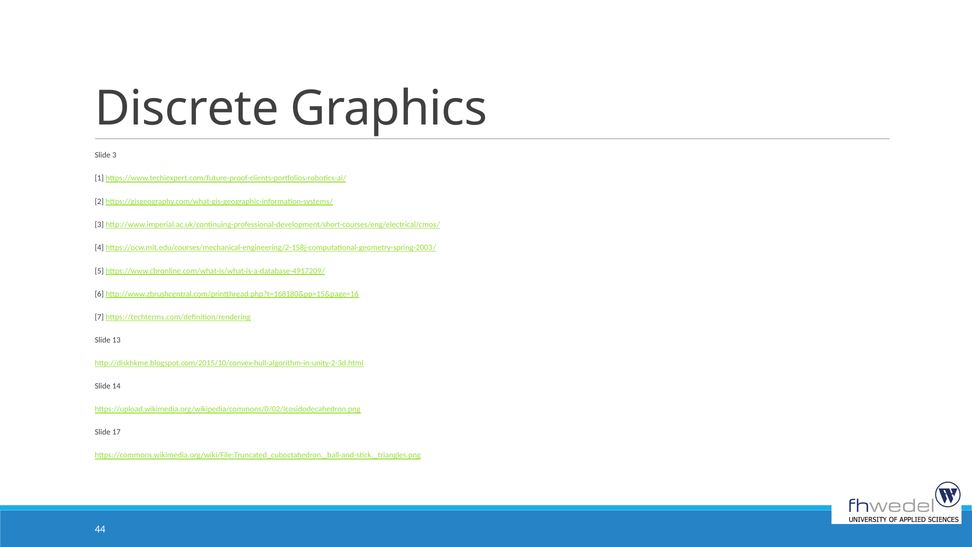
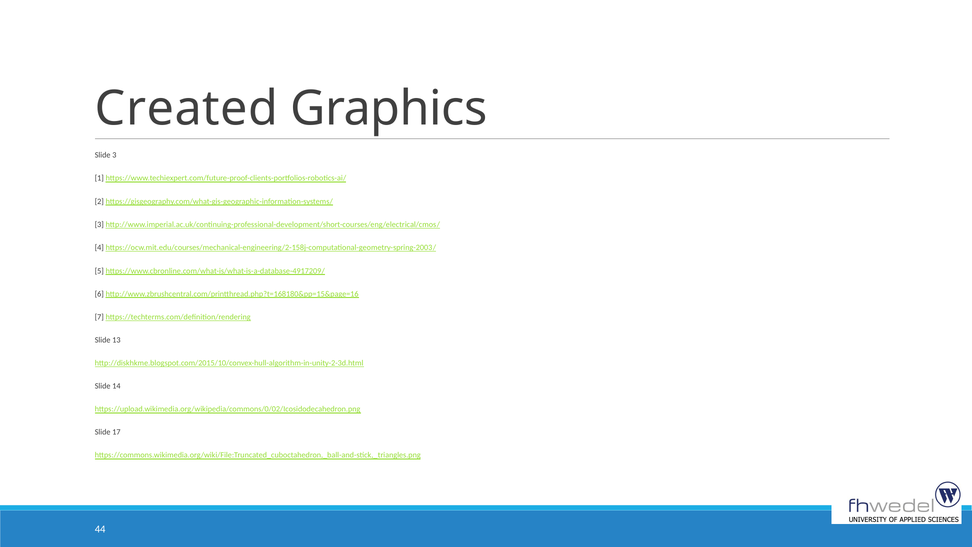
Discrete: Discrete -> Created (186, 109)
